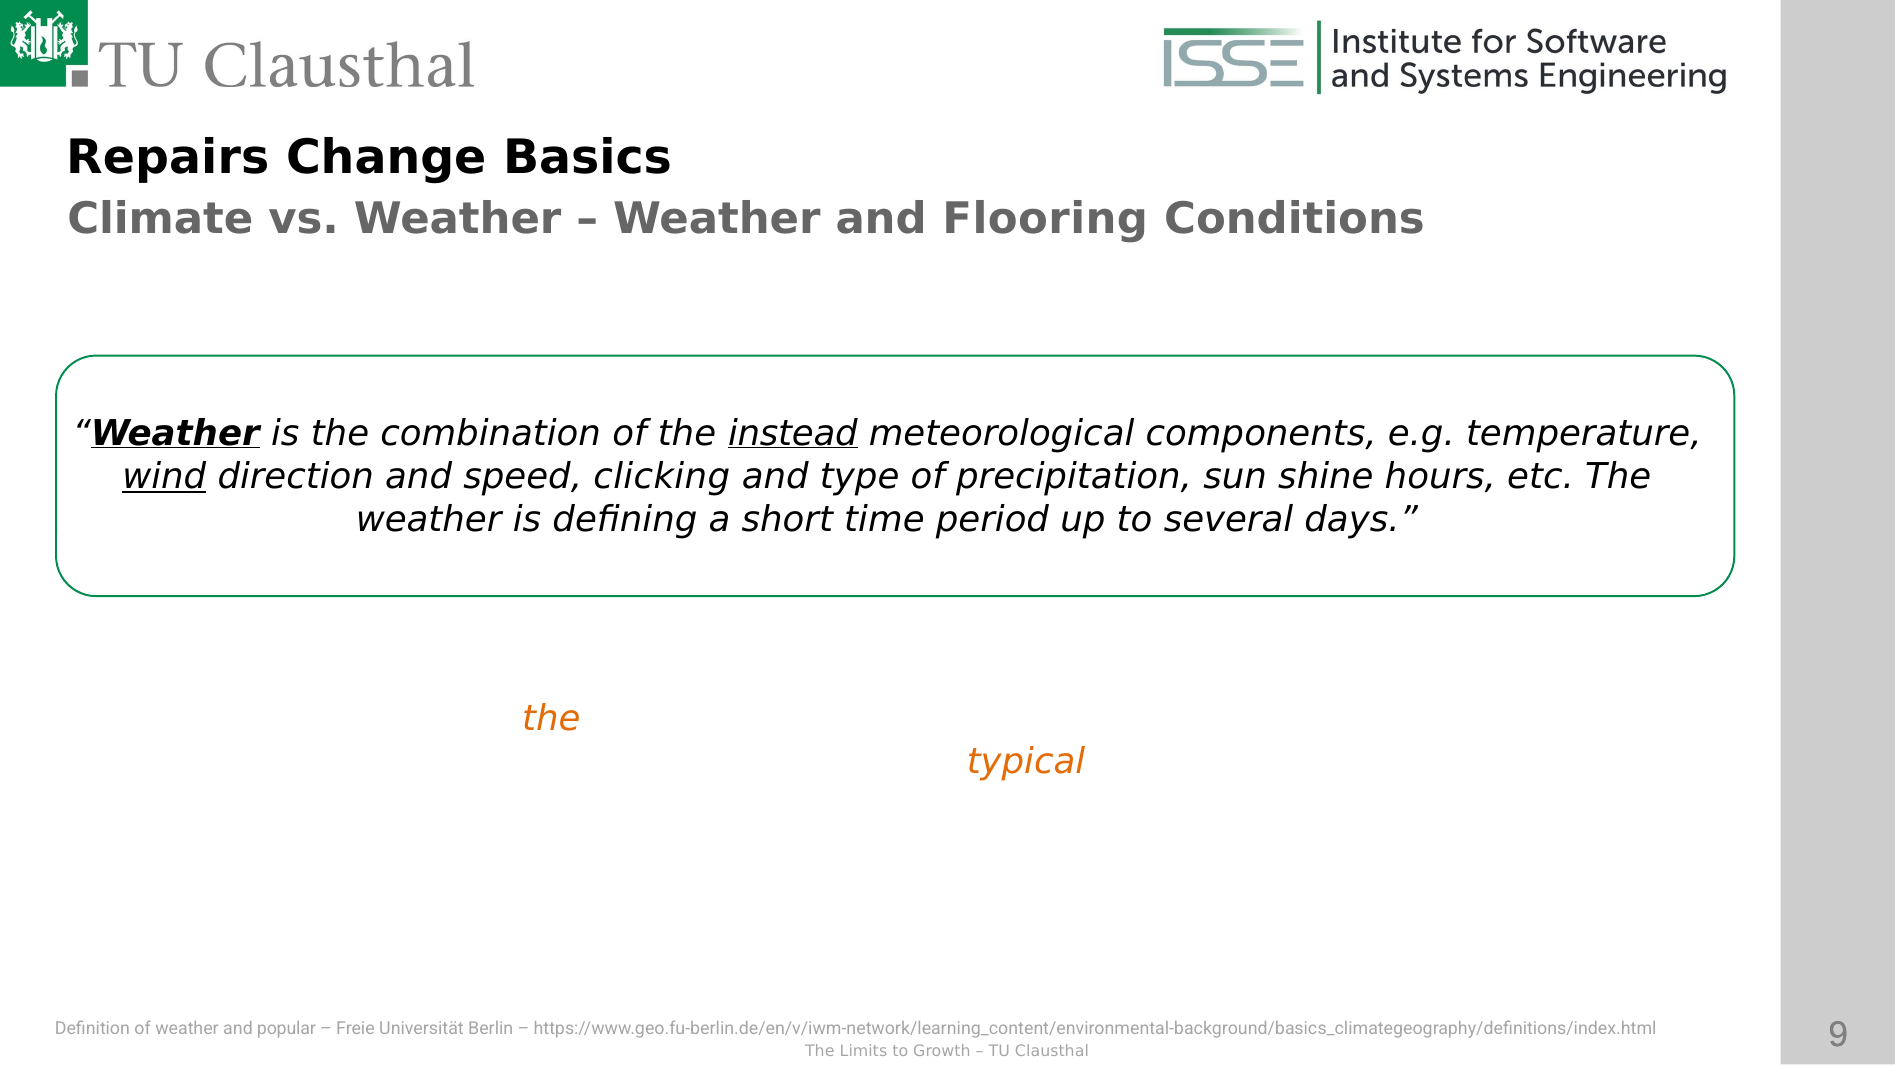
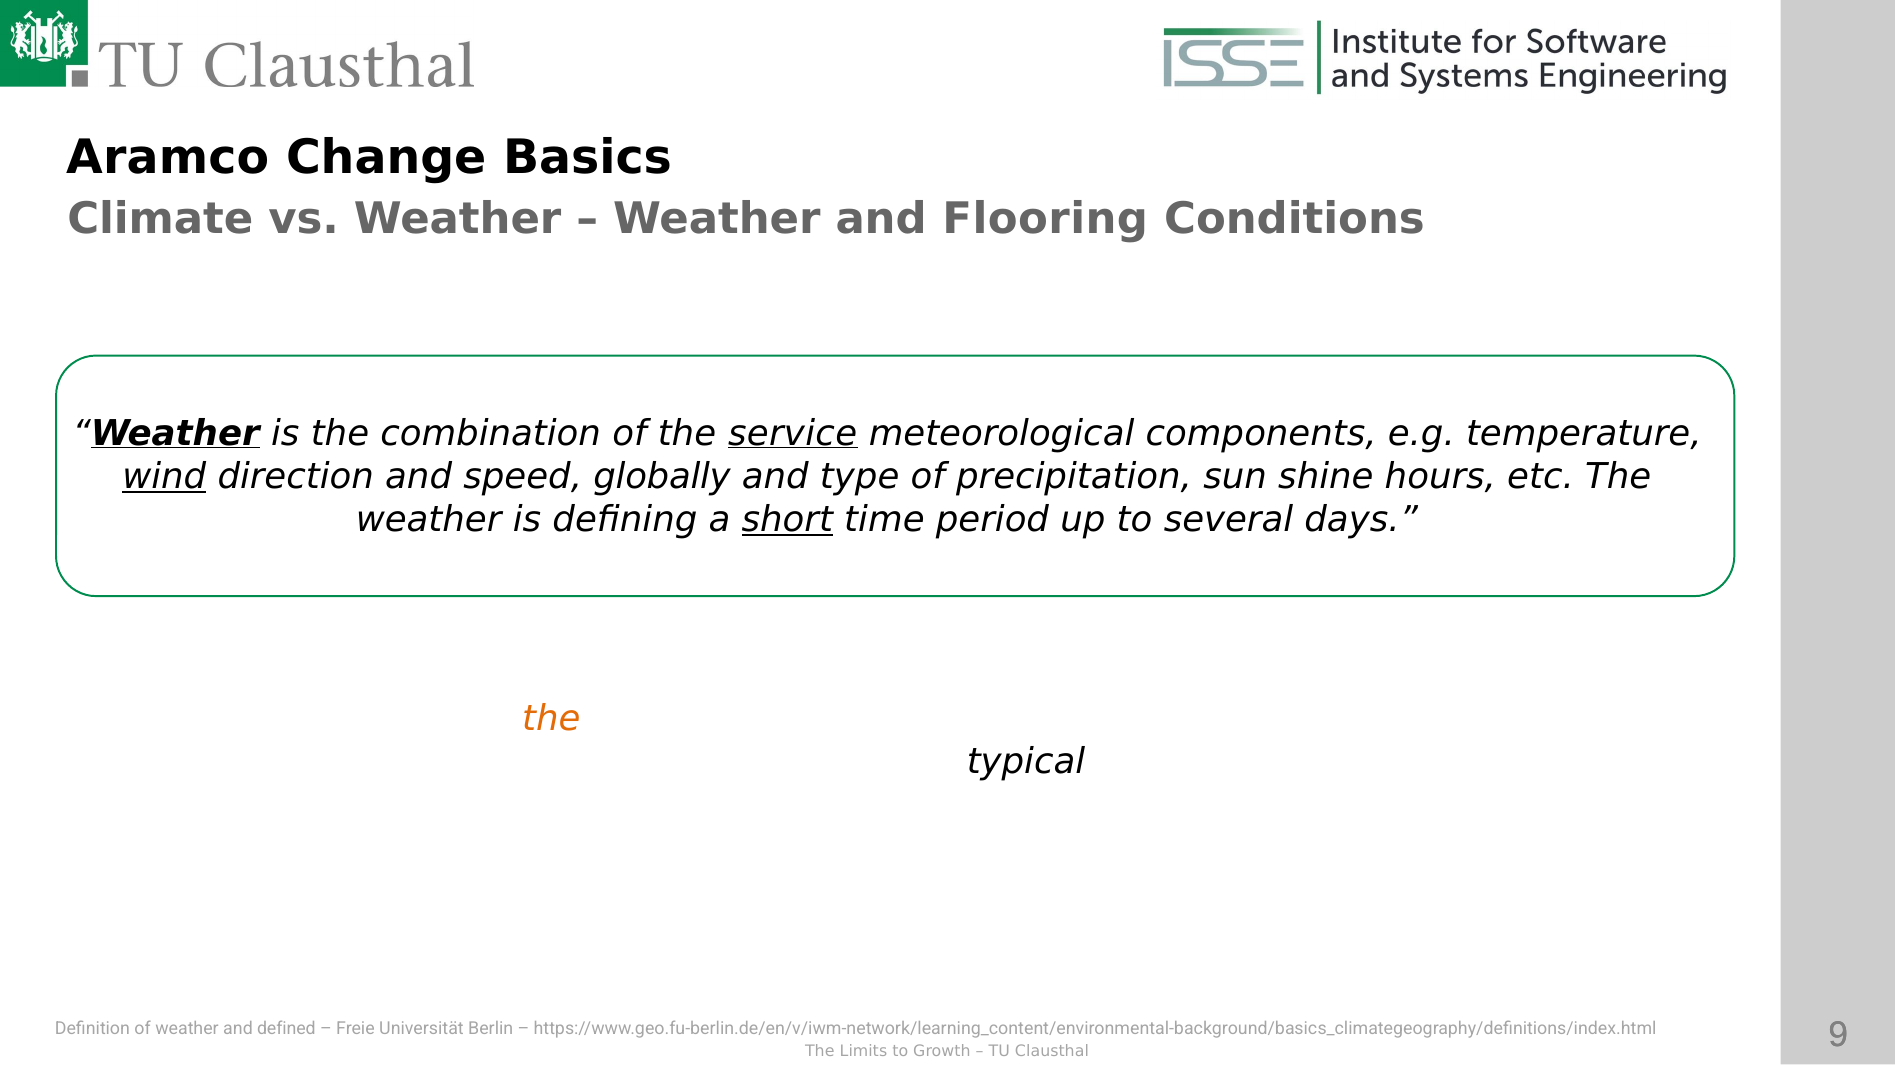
Repairs: Repairs -> Aramco (168, 158)
instead: instead -> service (793, 434)
clicking: clicking -> globally (662, 477)
short underline: none -> present (787, 520)
typical colour: orange -> black (1026, 761)
and popular: popular -> defined (286, 1029)
